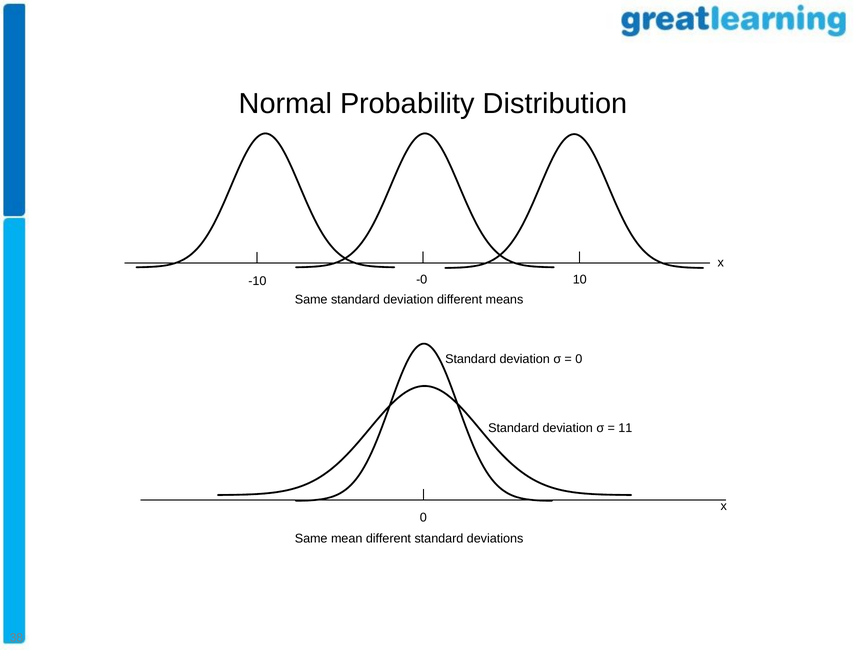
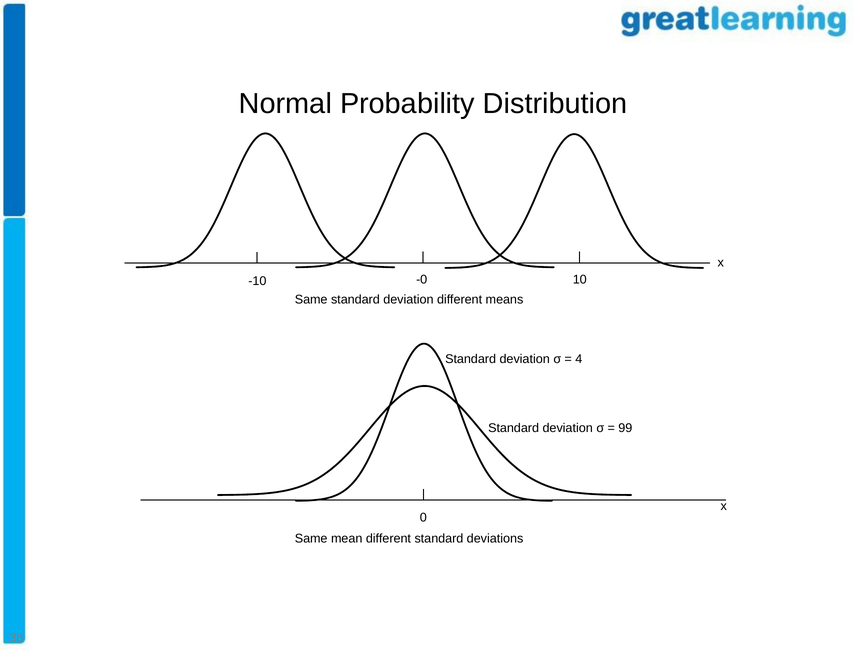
0: 0 -> 4 (579, 359)
11: 11 -> 99 (625, 428)
